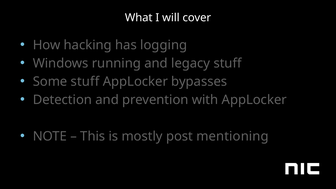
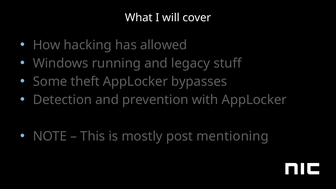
logging: logging -> allowed (164, 45)
Some stuff: stuff -> theft (85, 82)
